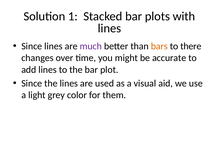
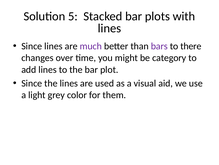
1: 1 -> 5 (73, 16)
bars colour: orange -> purple (159, 46)
accurate: accurate -> category (169, 58)
